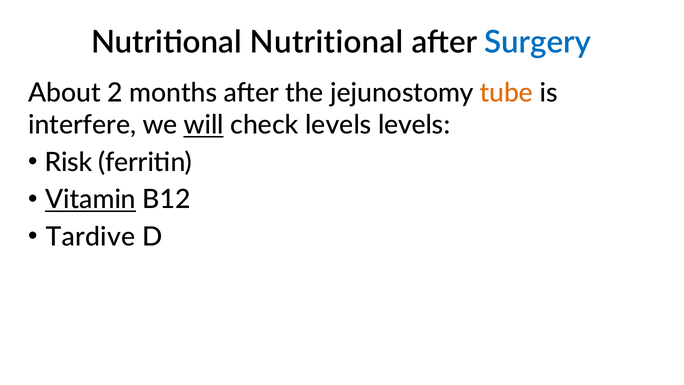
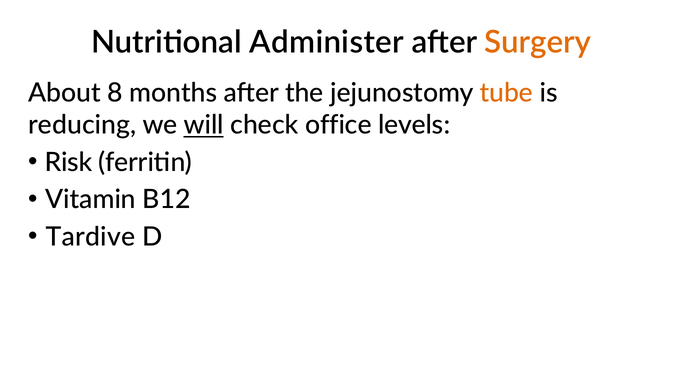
Nutritional Nutritional: Nutritional -> Administer (327, 42)
Surgery colour: blue -> orange (538, 42)
2: 2 -> 8 (115, 93)
interfere: interfere -> reducing (82, 125)
check levels: levels -> office (338, 125)
Vitamin underline: present -> none (91, 200)
